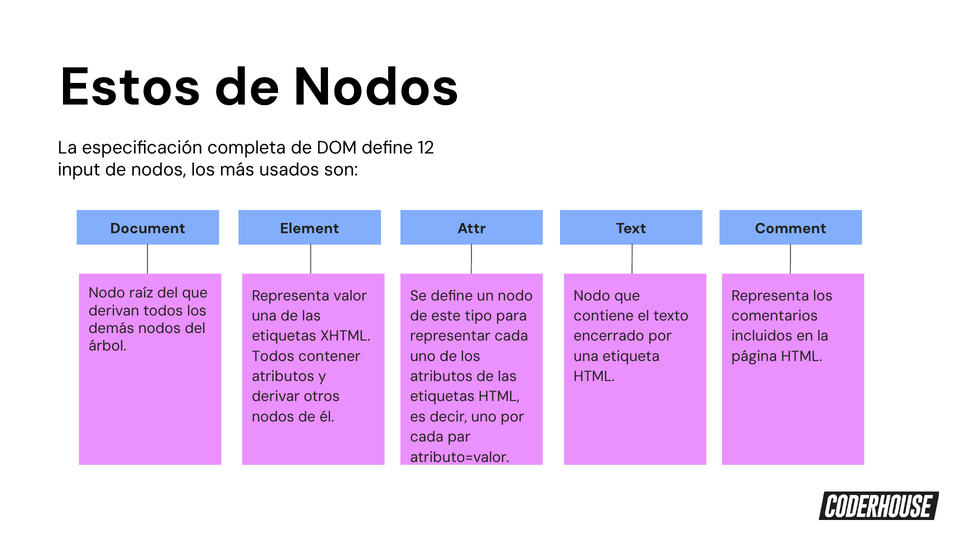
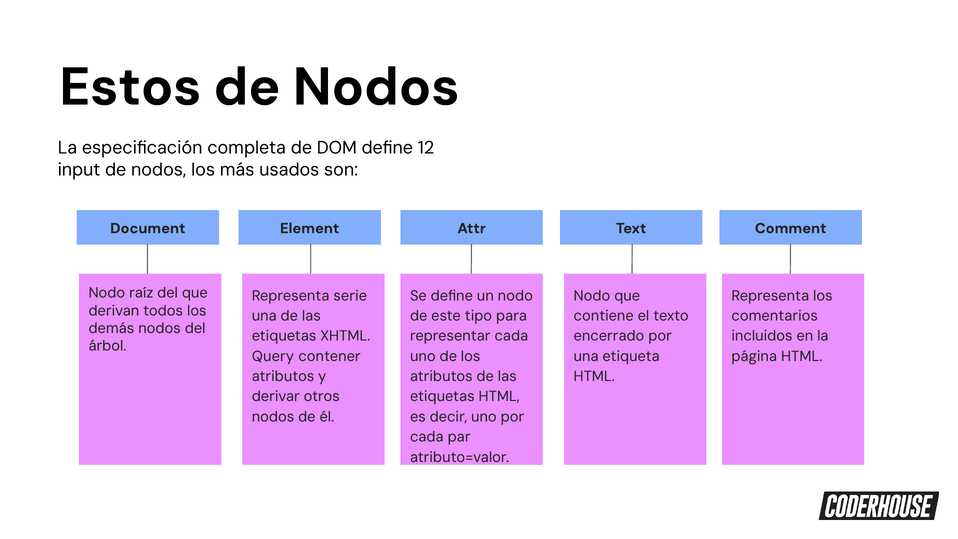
valor: valor -> serie (350, 296)
Todos: Todos -> Query (273, 356)
